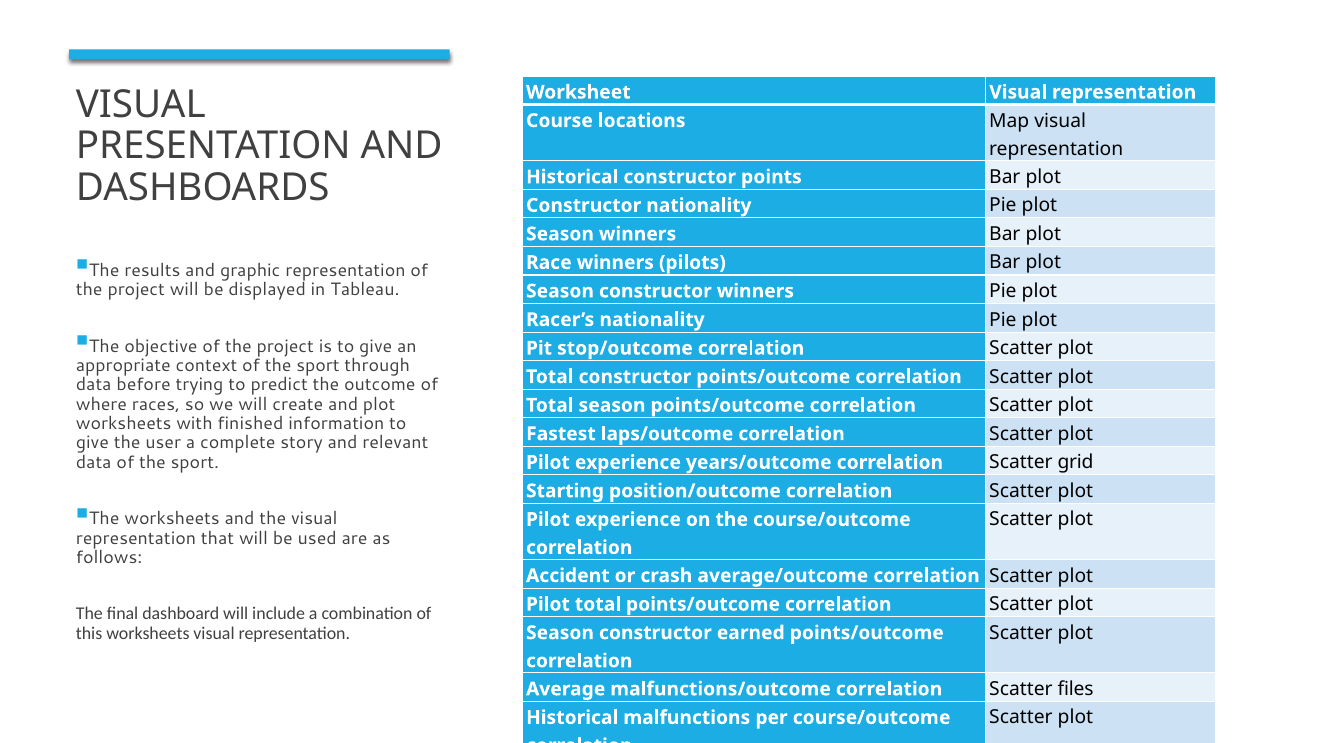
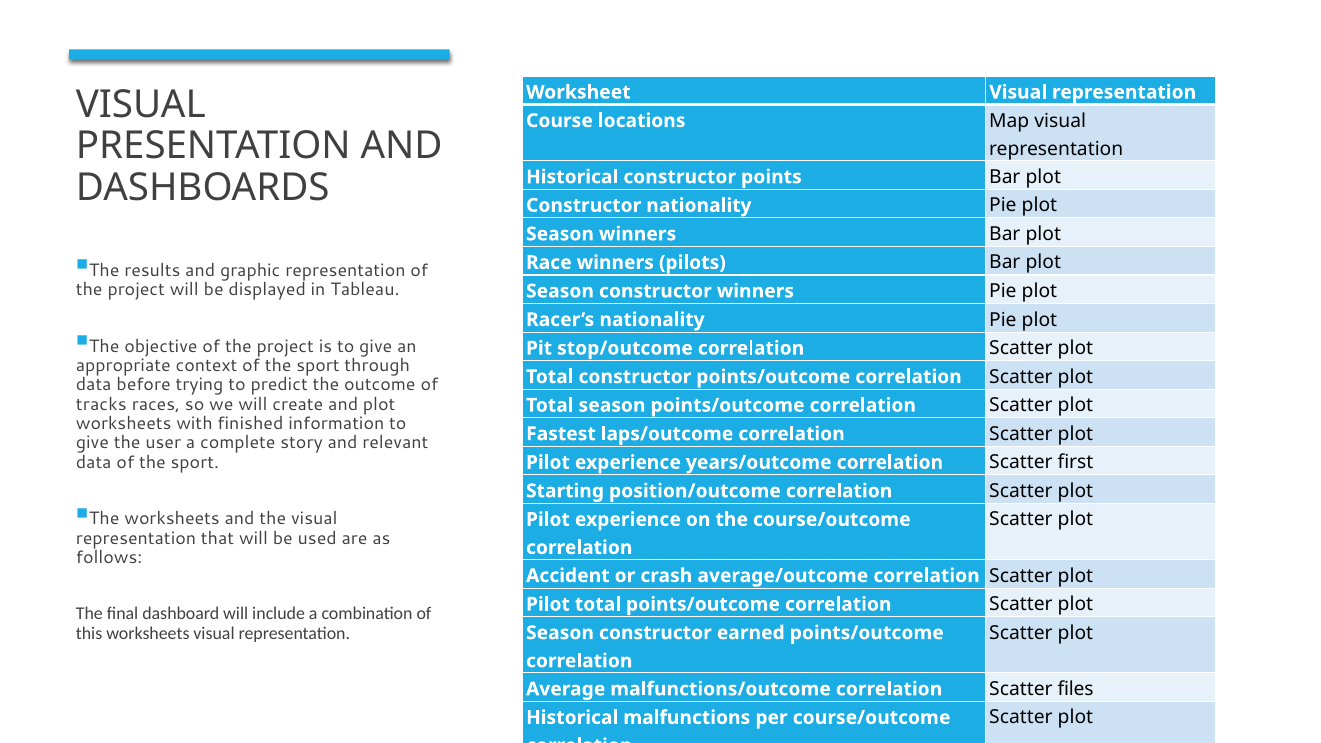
where: where -> tracks (101, 404)
grid: grid -> first (1075, 462)
